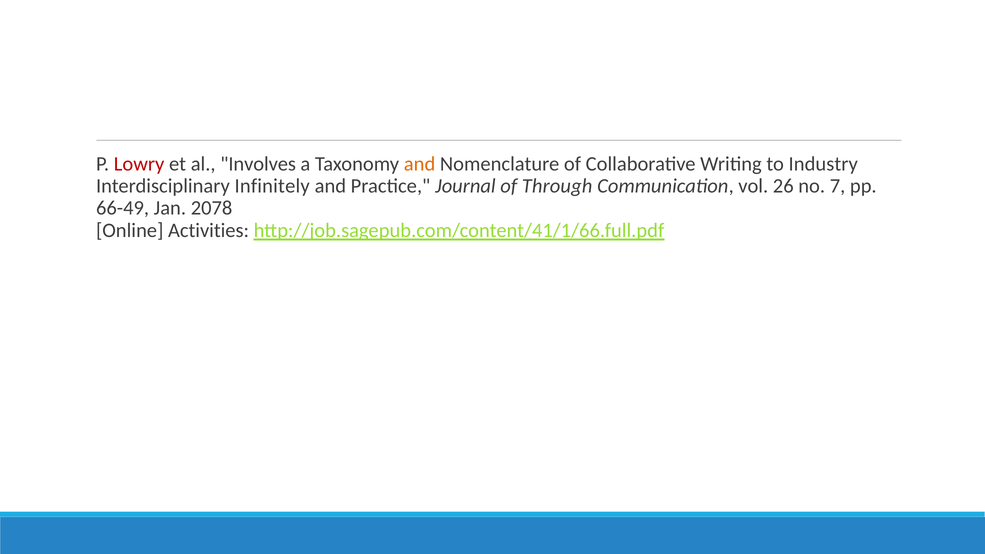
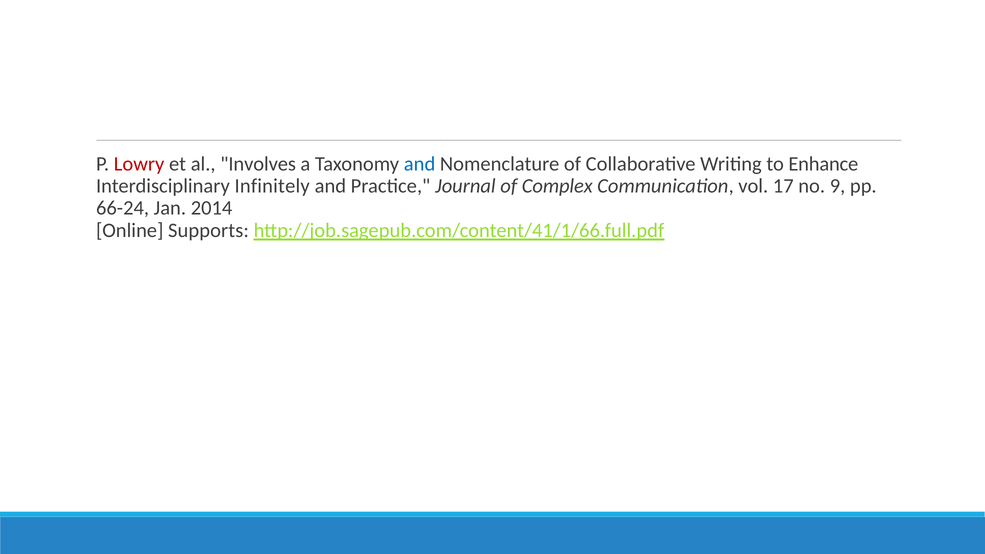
and colour: orange -> blue (420, 164)
Industry: Industry -> Enhance (823, 164)
Through: Through -> Complex (557, 186)
26: 26 -> 17 (783, 186)
7: 7 -> 9 (838, 186)
66-49: 66-49 -> 66-24 (123, 208)
2078: 2078 -> 2014 (212, 208)
Activities: Activities -> Supports (208, 231)
